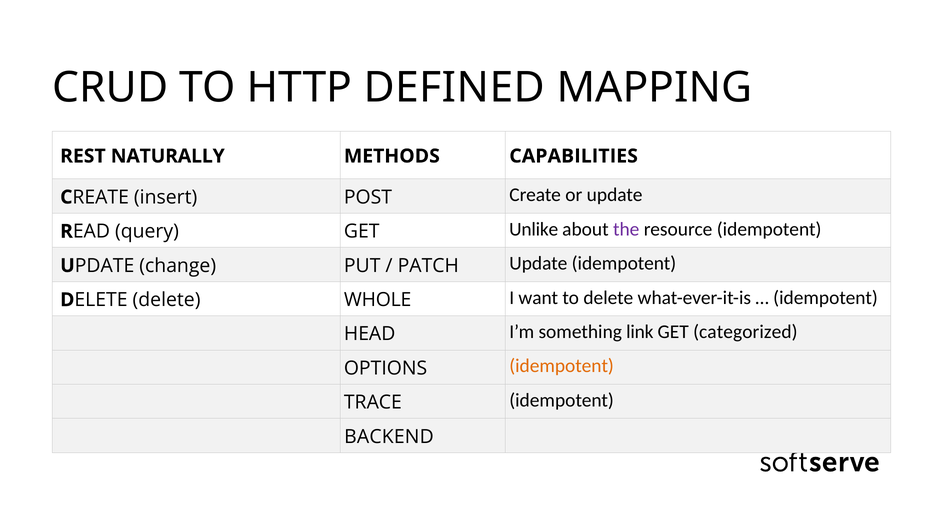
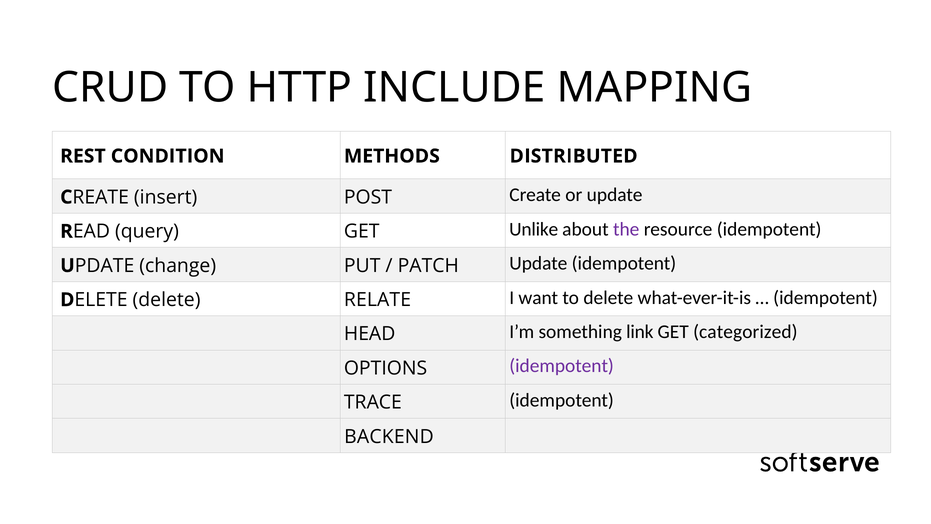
DEFINED: DEFINED -> INCLUDE (454, 88)
NATURALLY: NATURALLY -> CONDITION (168, 156)
CAPABILITIES: CAPABILITIES -> DISTRIBUTED (574, 156)
WHOLE: WHOLE -> RELATE (377, 300)
idempotent colour: orange -> purple (562, 366)
